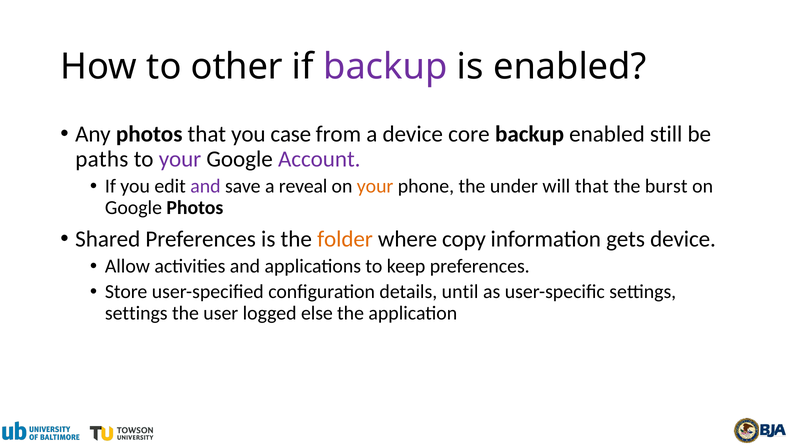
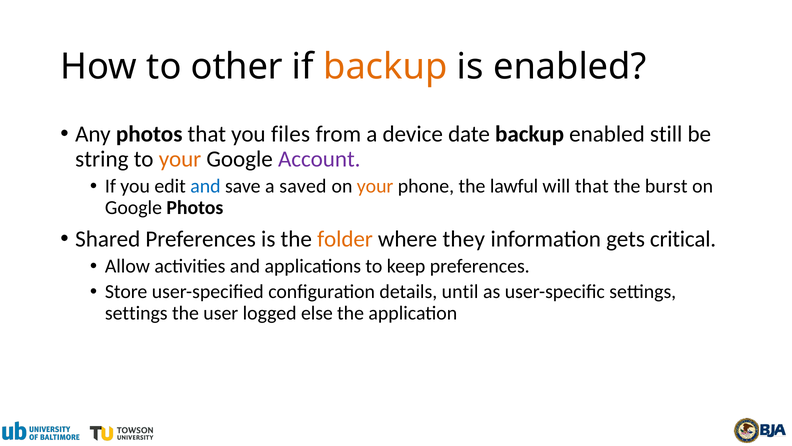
backup colour: purple -> orange (385, 67)
case: case -> files (291, 134)
core: core -> date (469, 134)
paths: paths -> string (102, 159)
your colour: purple -> orange (180, 159)
and colour: purple -> blue (205, 186)
reveal: reveal -> saved (303, 186)
under: under -> lawful (514, 186)
copy: copy -> they (464, 239)
gets device: device -> critical (683, 239)
